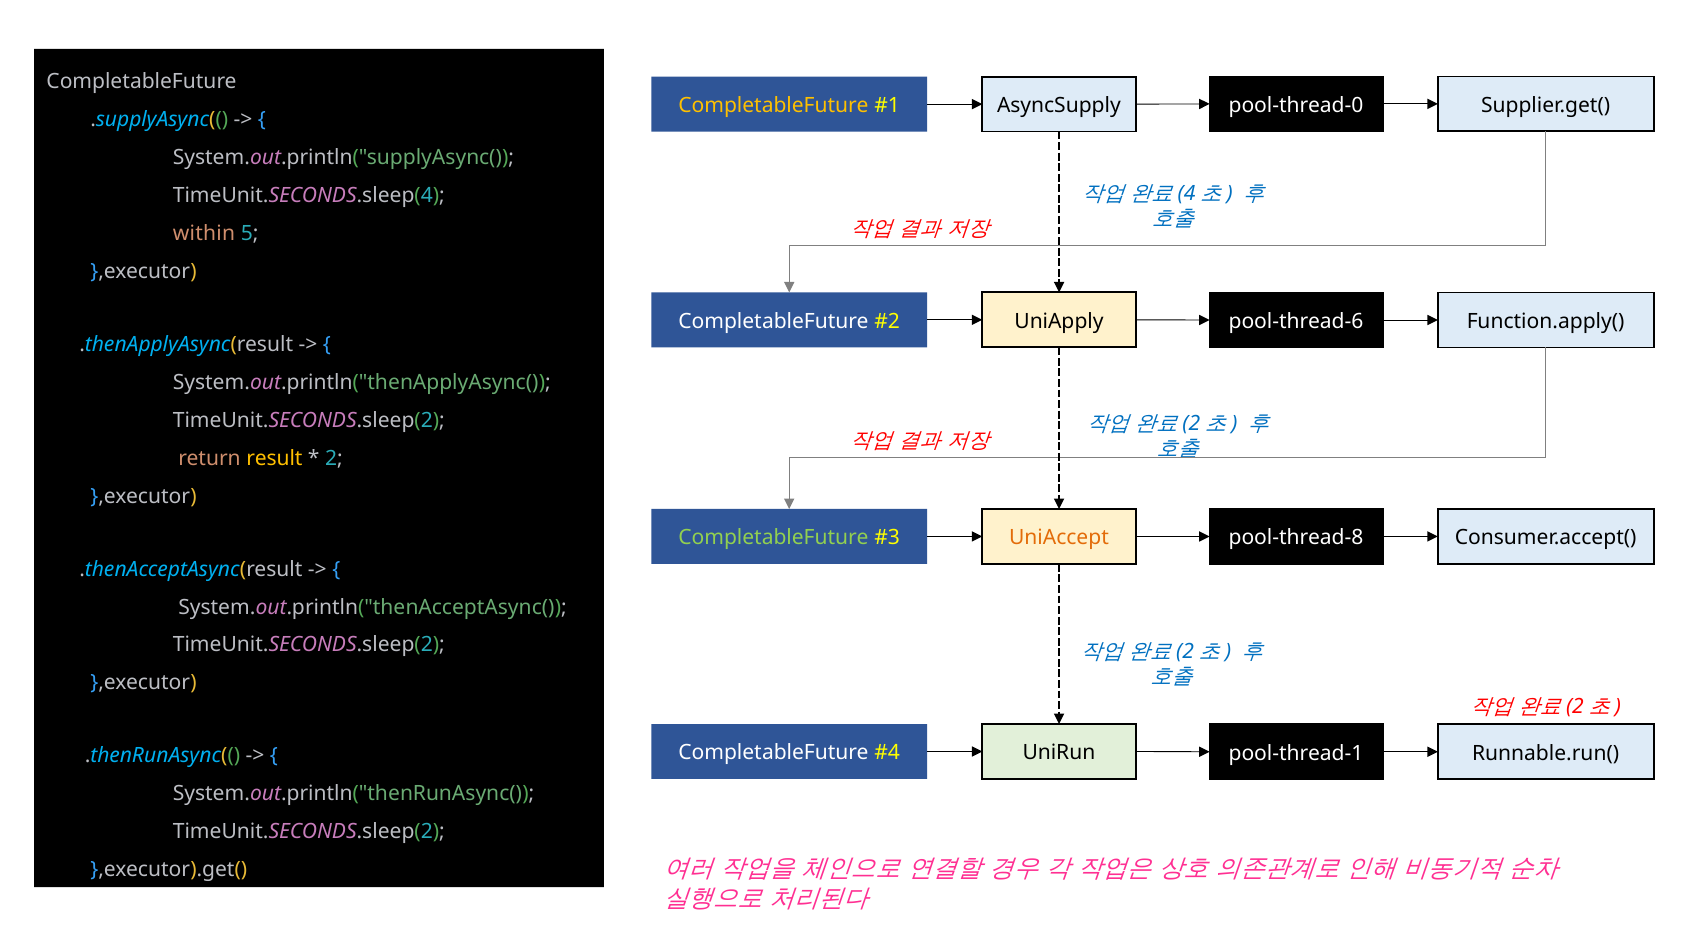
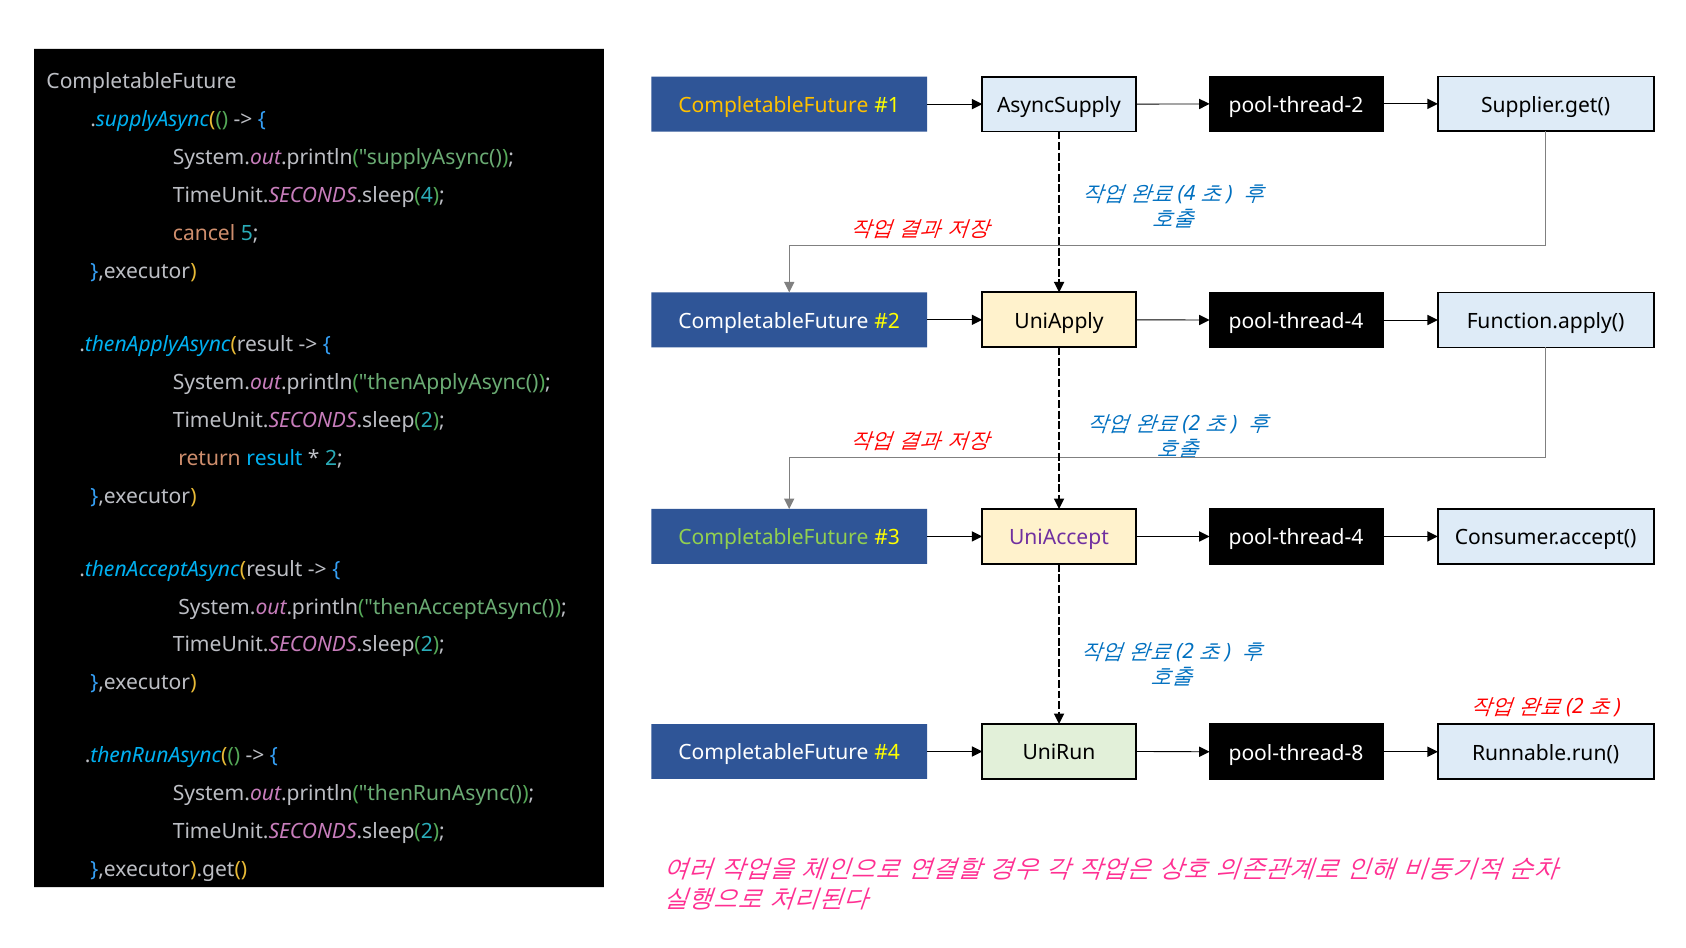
pool-thread-0: pool-thread-0 -> pool-thread-2 (1296, 105)
within: within -> cancel (204, 234)
pool-thread-6: pool-thread-6 -> pool-thread-4 (1296, 322)
result colour: yellow -> light blue (274, 458)
UniAccept colour: orange -> purple (1059, 538)
pool-thread-8: pool-thread-8 -> pool-thread-4 (1296, 538)
pool-thread-1: pool-thread-1 -> pool-thread-8 (1296, 754)
